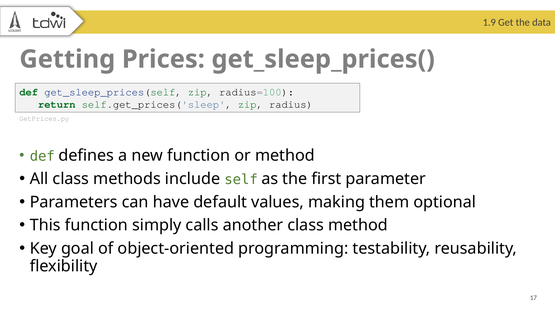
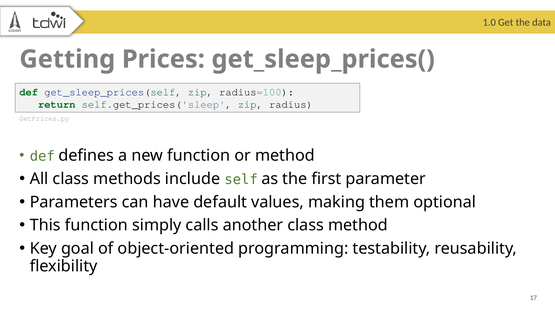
1.9: 1.9 -> 1.0 (489, 23)
